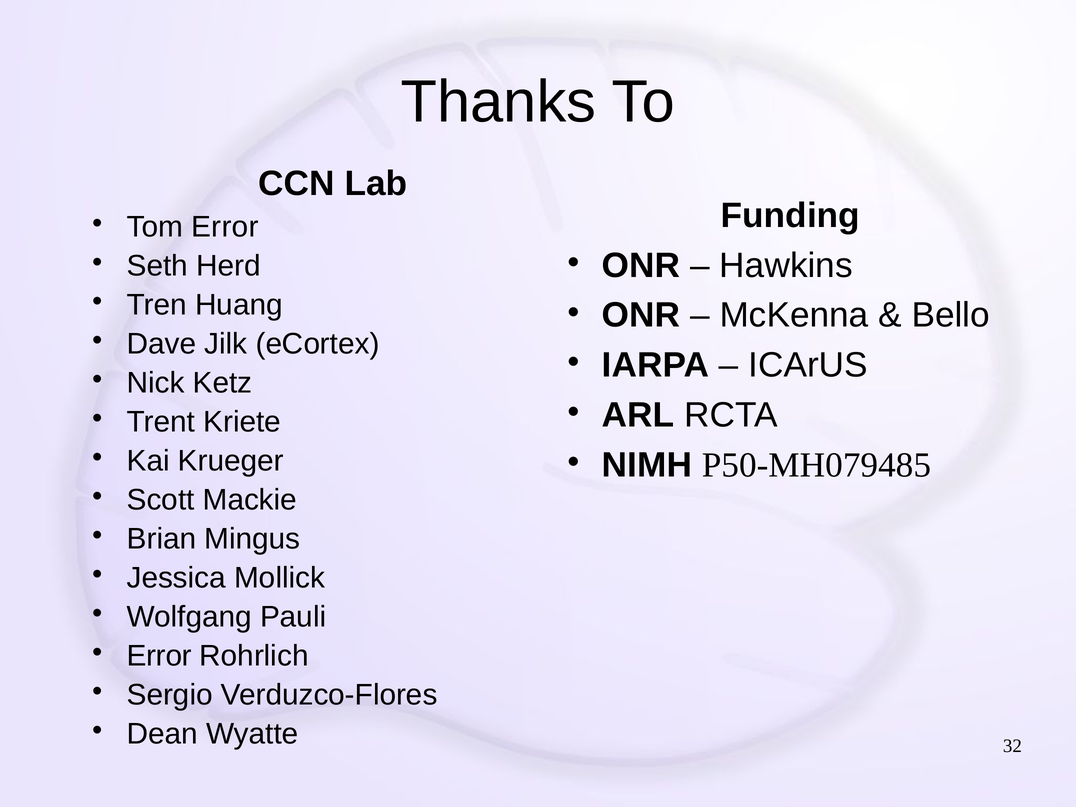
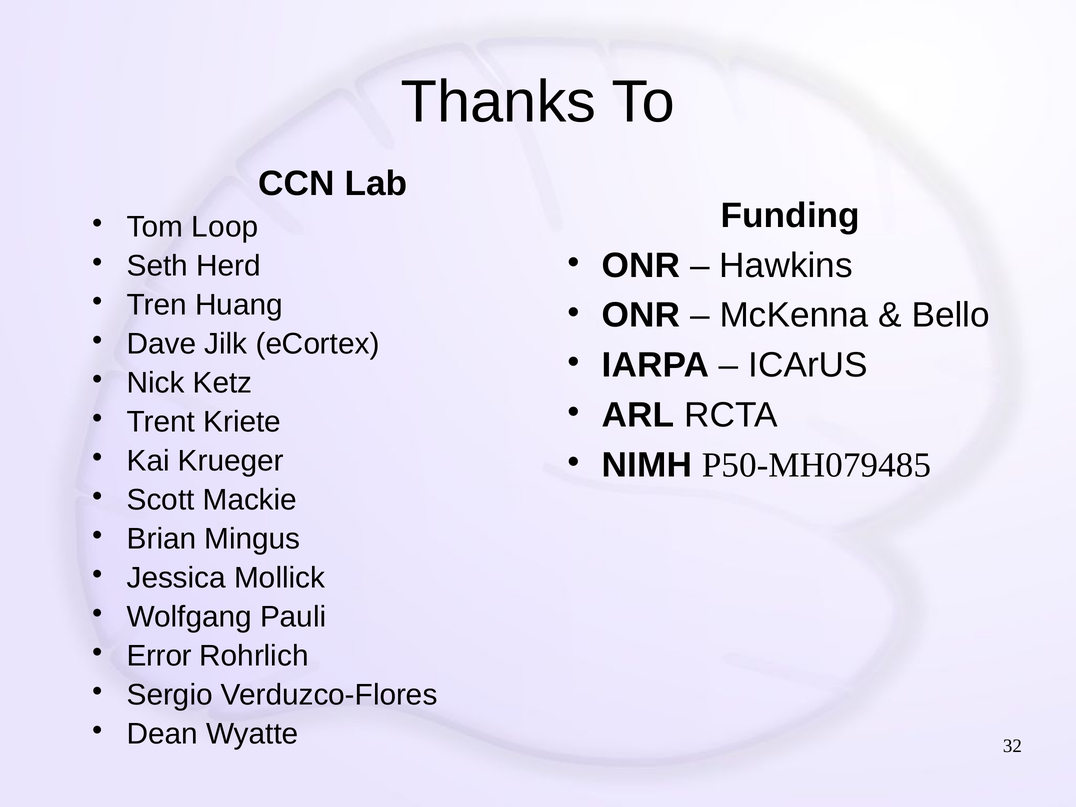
Tom Error: Error -> Loop (225, 227)
